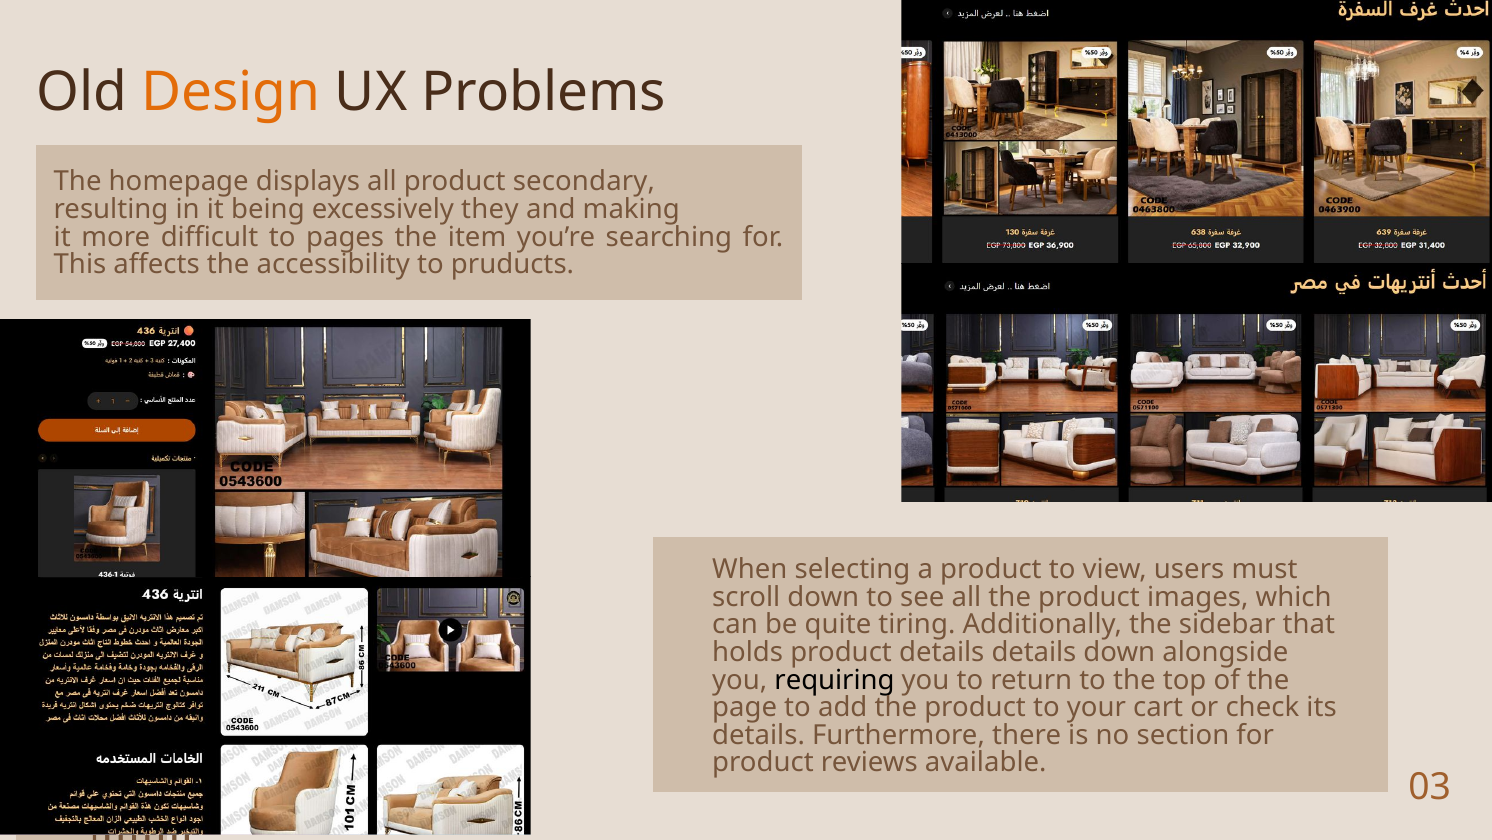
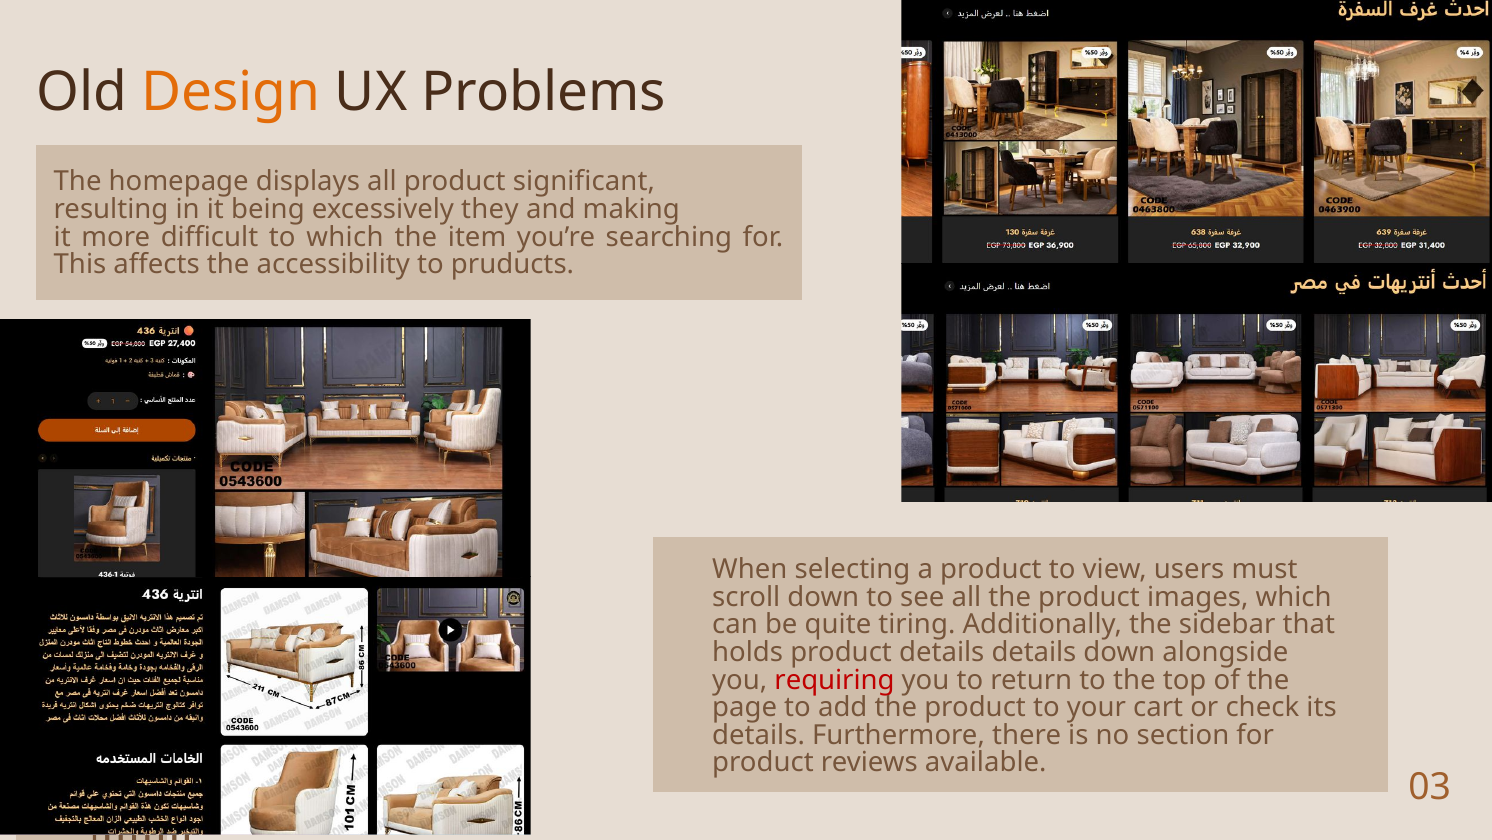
secondary: secondary -> significant (584, 182)
to pages: pages -> which (345, 237)
requiring colour: black -> red (834, 679)
